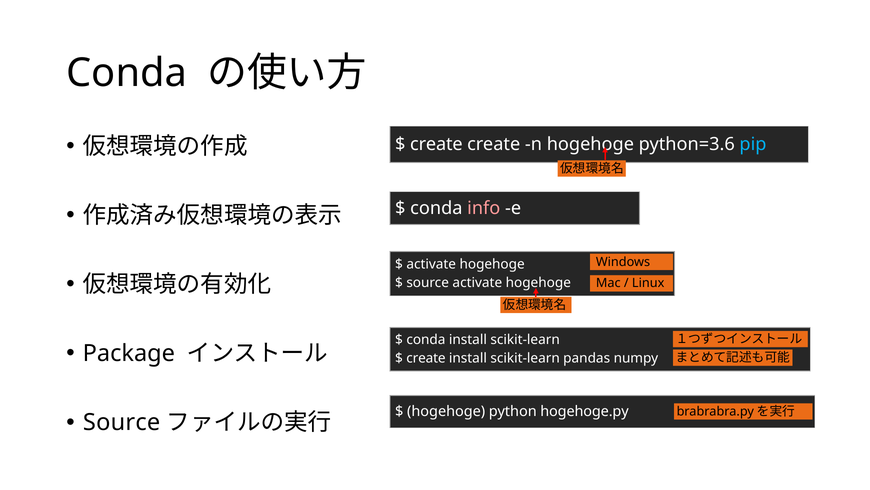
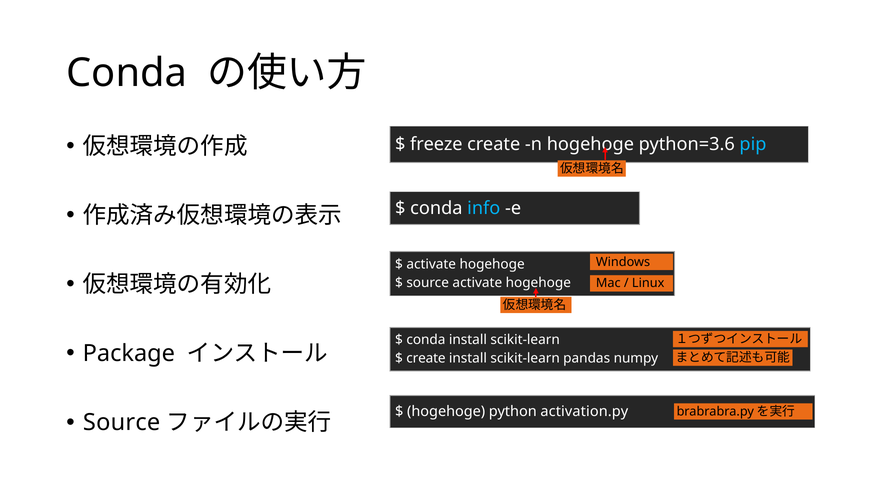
create: create -> freeze (436, 144)
info colour: pink -> light blue (484, 208)
hogehoge.py: hogehoge.py -> activation.py (584, 411)
